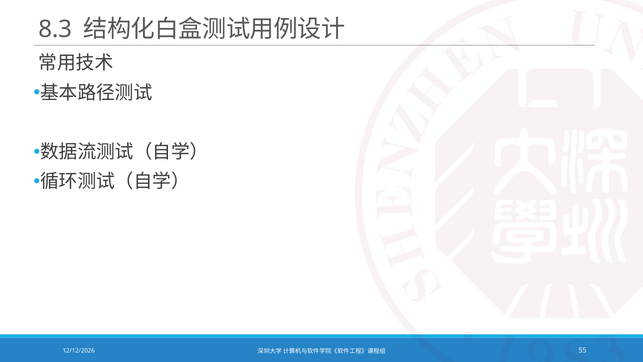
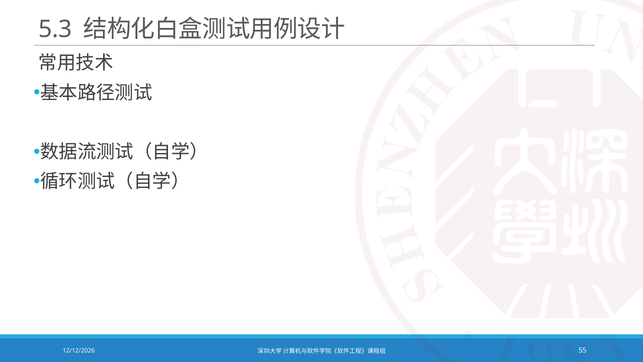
8.3: 8.3 -> 5.3 (55, 29)
